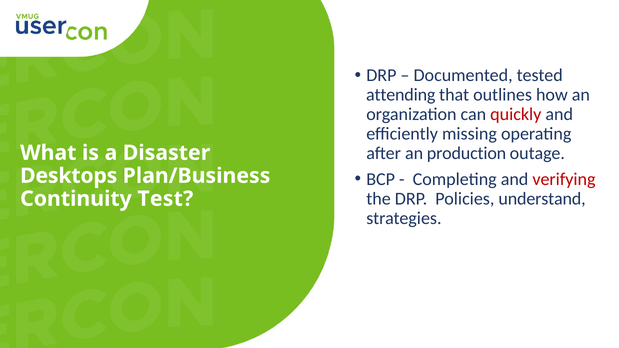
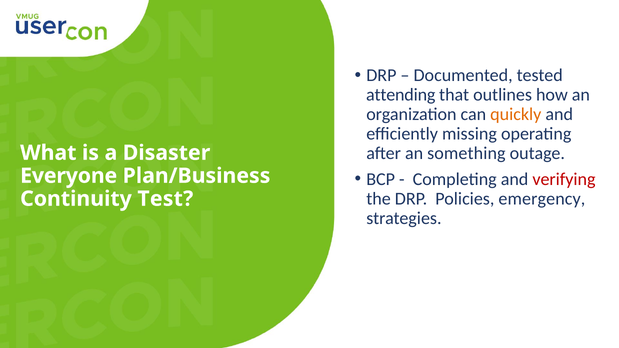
quickly colour: red -> orange (516, 114)
production: production -> something (466, 153)
Desktops: Desktops -> Everyone (69, 176)
understand: understand -> emergency (542, 199)
